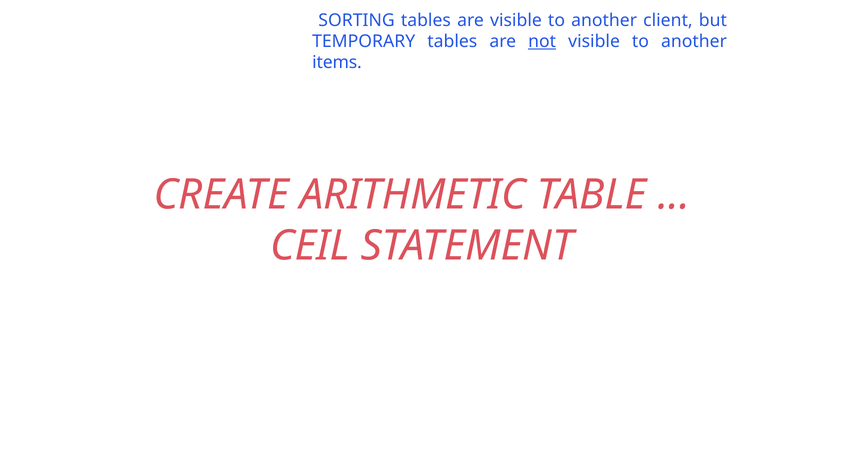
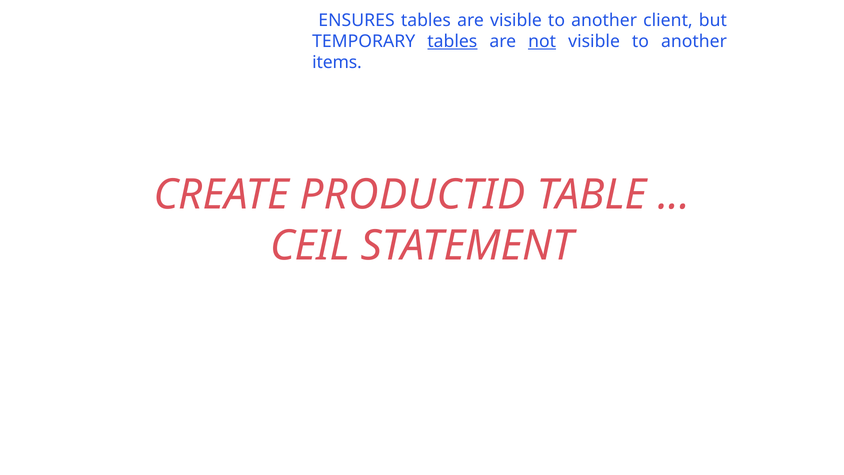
SORTING: SORTING -> ENSURES (357, 20)
tables underline: none -> present (452, 41)
ARITHMETIC: ARITHMETIC -> PRODUCTID (413, 195)
